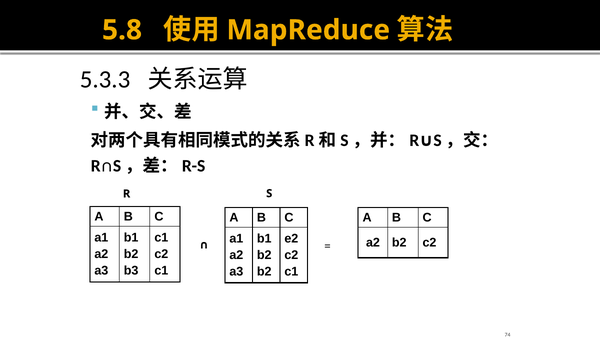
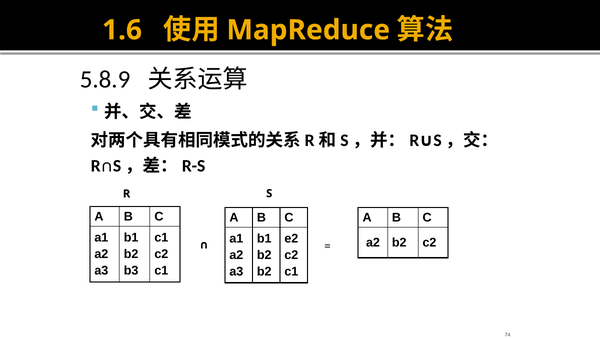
5.8: 5.8 -> 1.6 (122, 30)
5.3.3: 5.3.3 -> 5.8.9 (105, 79)
